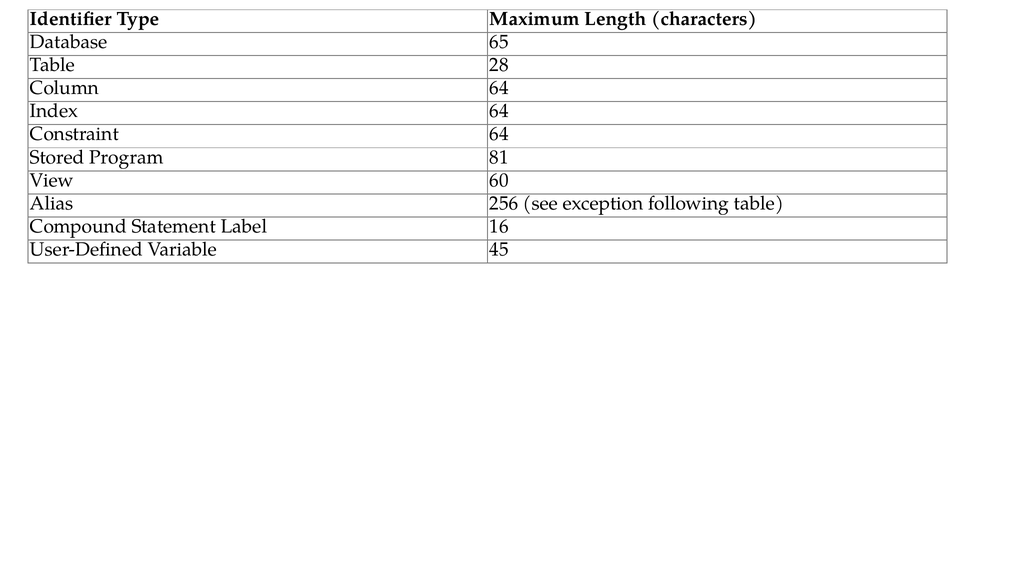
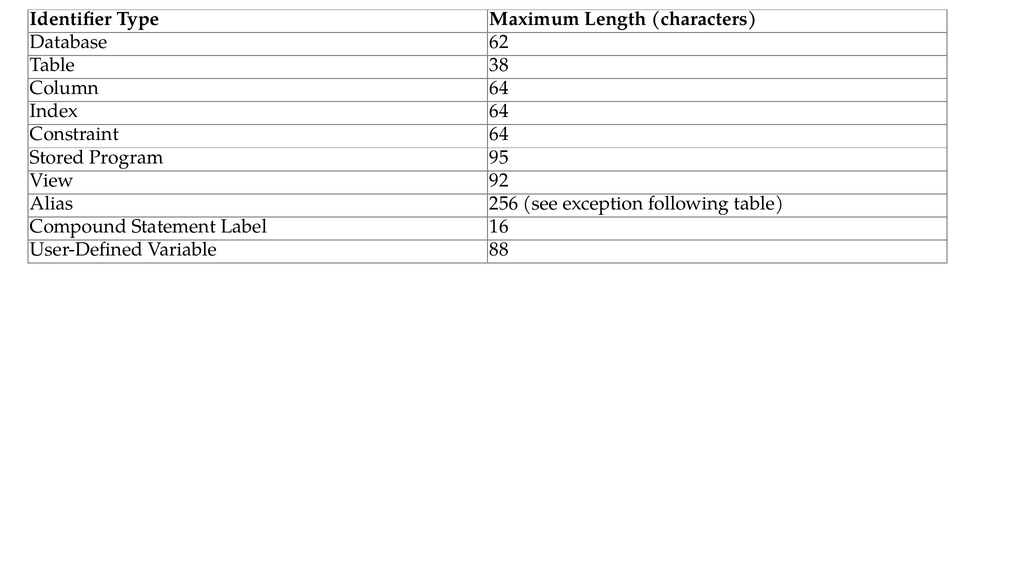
65: 65 -> 62 (499, 42)
28: 28 -> 38 (499, 65)
81: 81 -> 95 (499, 157)
60: 60 -> 92 (499, 180)
45: 45 -> 88 (499, 250)
